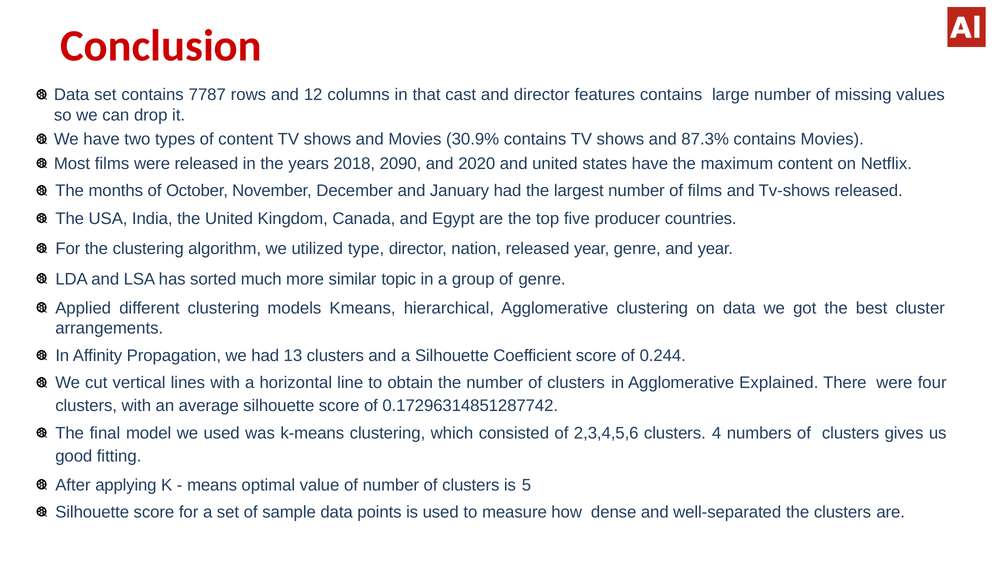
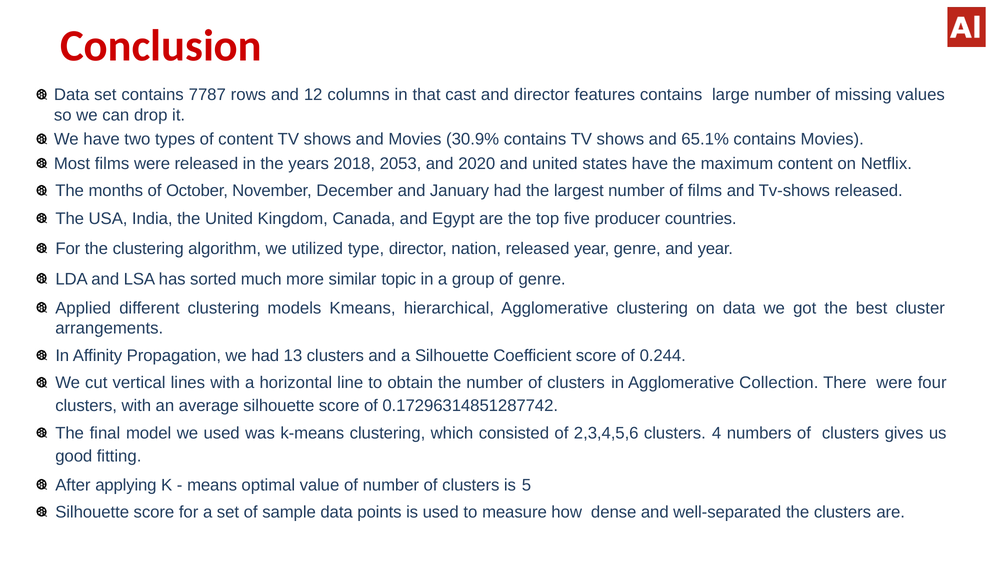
87.3%: 87.3% -> 65.1% (705, 139)
2090: 2090 -> 2053 (400, 164)
Explained: Explained -> Collection (779, 383)
